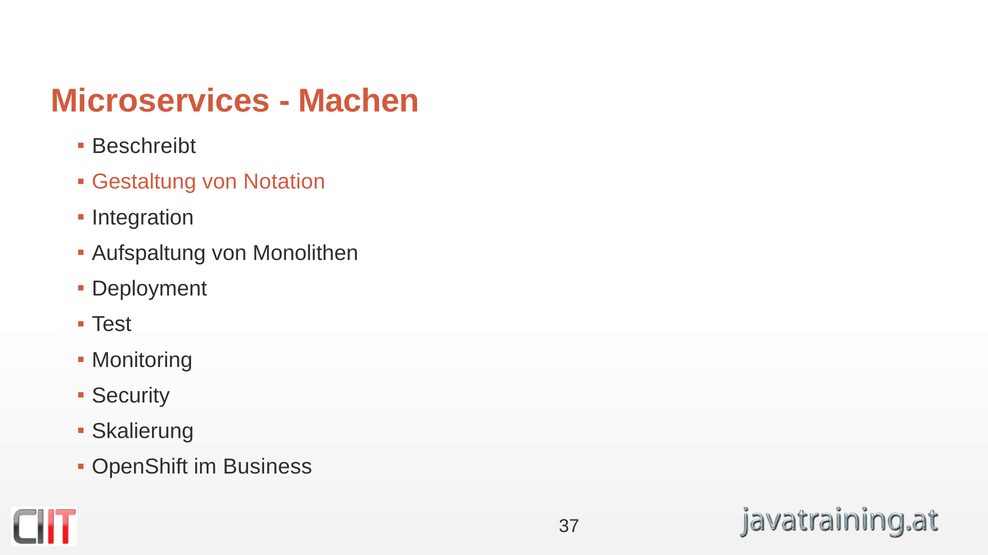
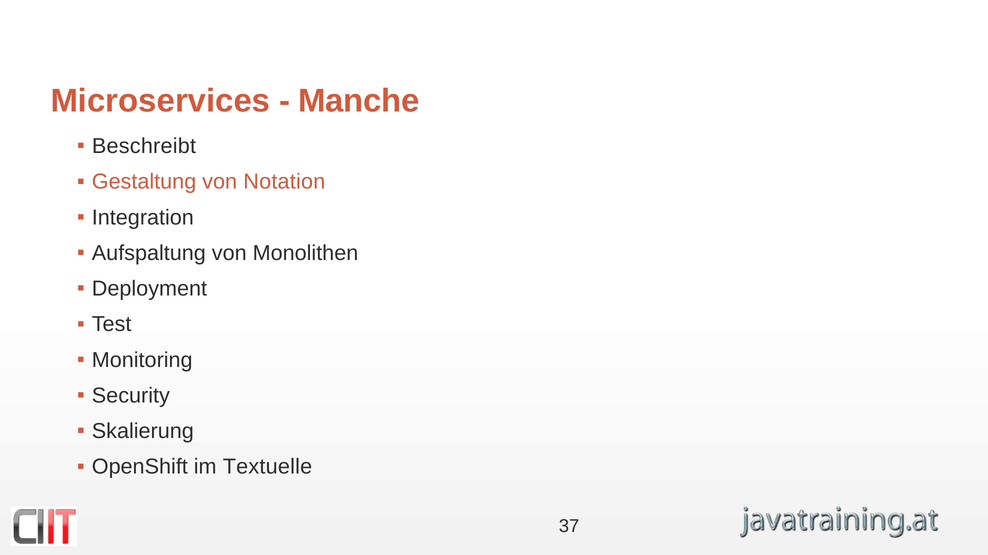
Machen: Machen -> Manche (359, 101)
Business: Business -> Textuelle (268, 467)
